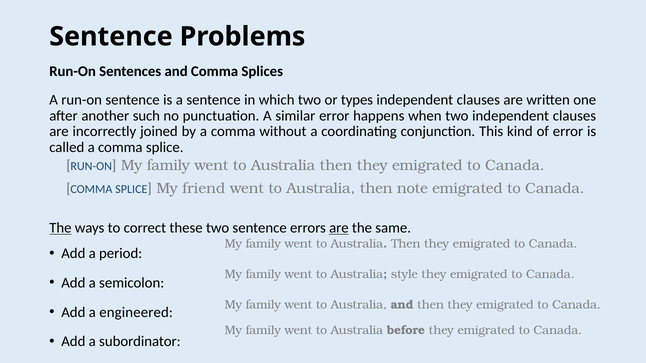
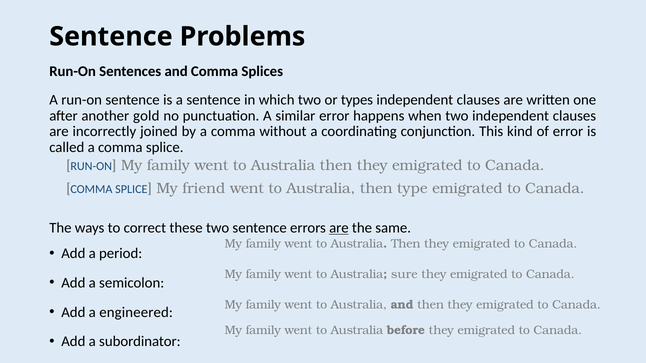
such: such -> gold (146, 116)
note: note -> type (412, 188)
The underline: present -> none (60, 228)
style: style -> sure (404, 275)
